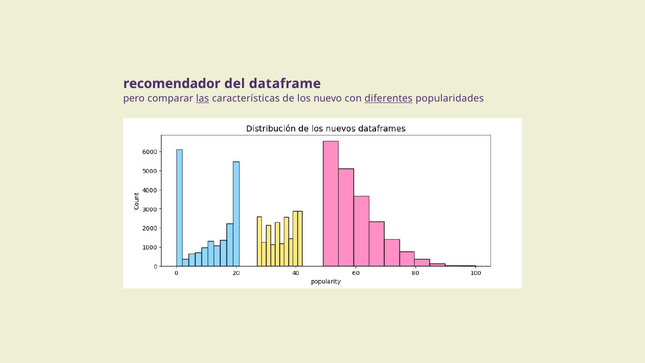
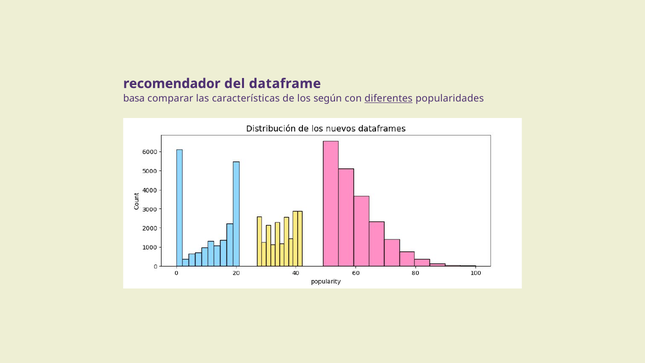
pero: pero -> basa (134, 98)
las underline: present -> none (203, 98)
nuevo: nuevo -> según (328, 98)
